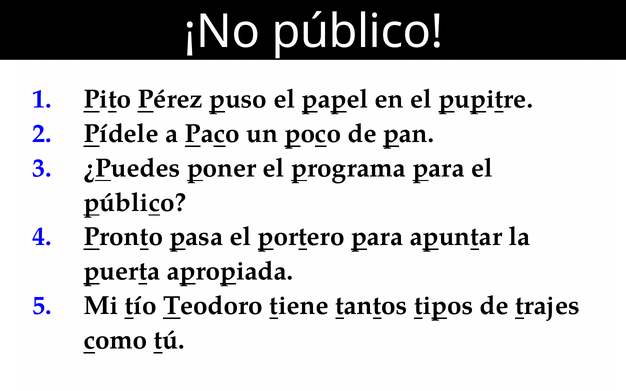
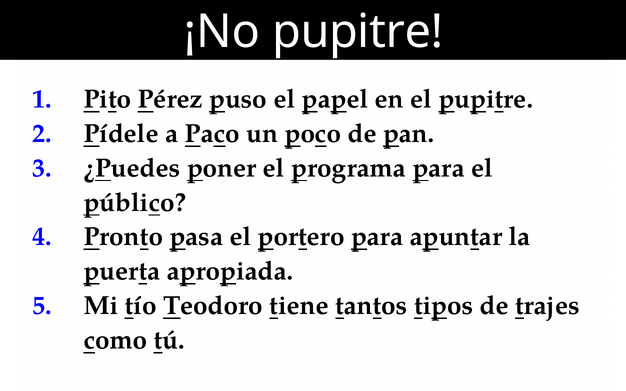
¡No público: público -> pupitre (358, 32)
